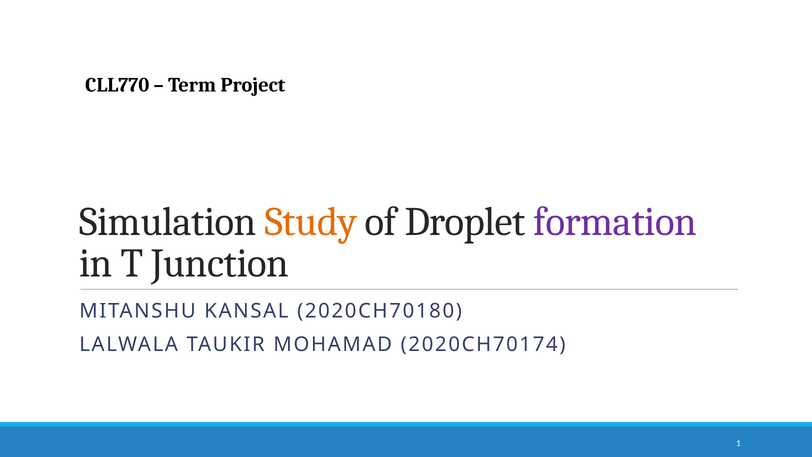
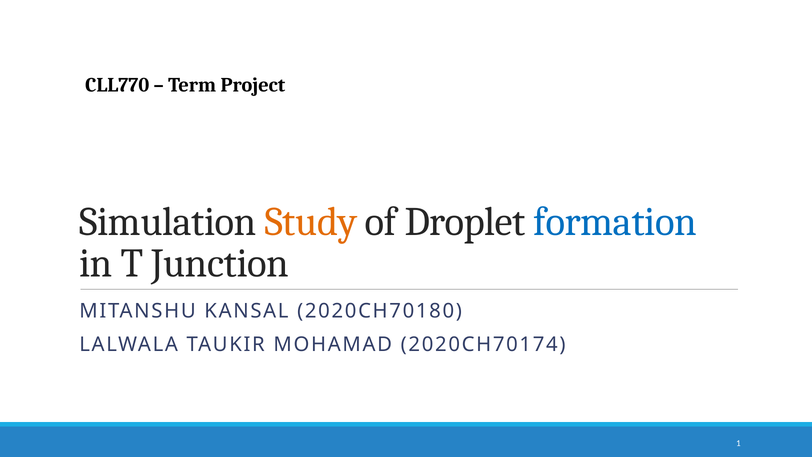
formation colour: purple -> blue (615, 222)
